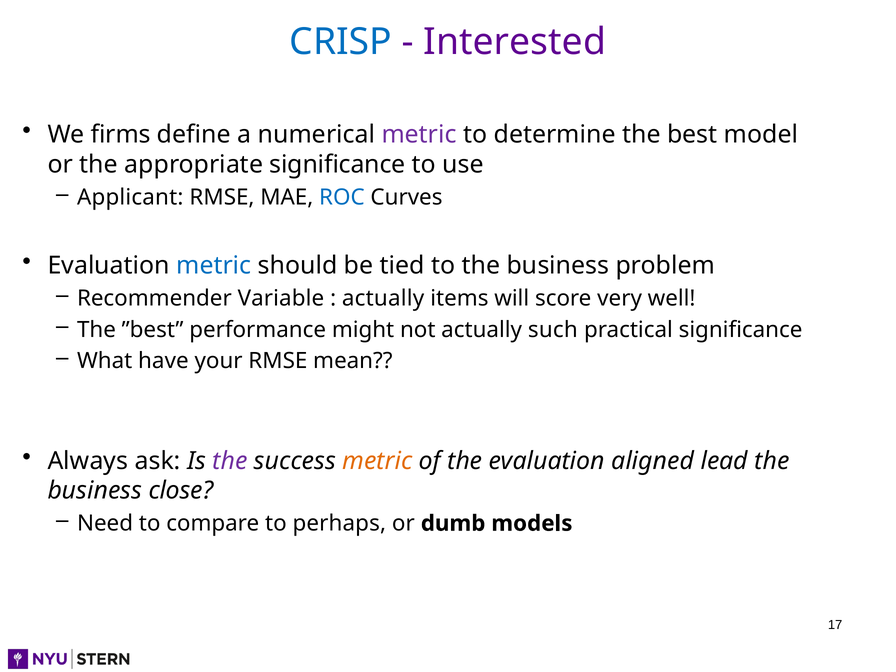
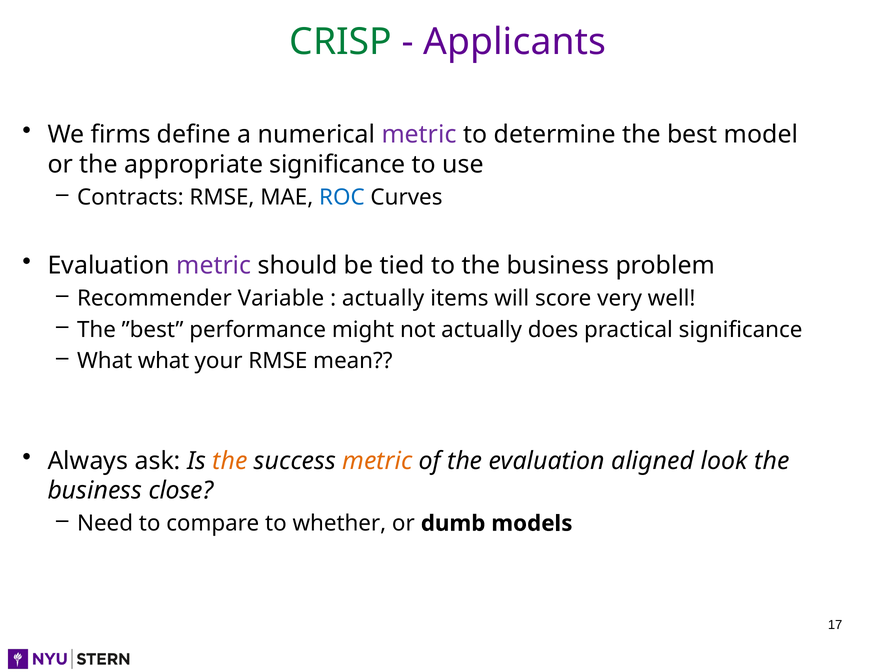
CRISP colour: blue -> green (341, 42)
Interested: Interested -> Applicants (515, 42)
Applicant: Applicant -> Contracts (130, 197)
metric colour: blue -> purple (214, 266)
such: such -> does (553, 330)
What have: have -> what (164, 361)
the colour: purple -> orange (230, 461)
lead: lead -> look (724, 461)
perhaps: perhaps -> whether (339, 523)
